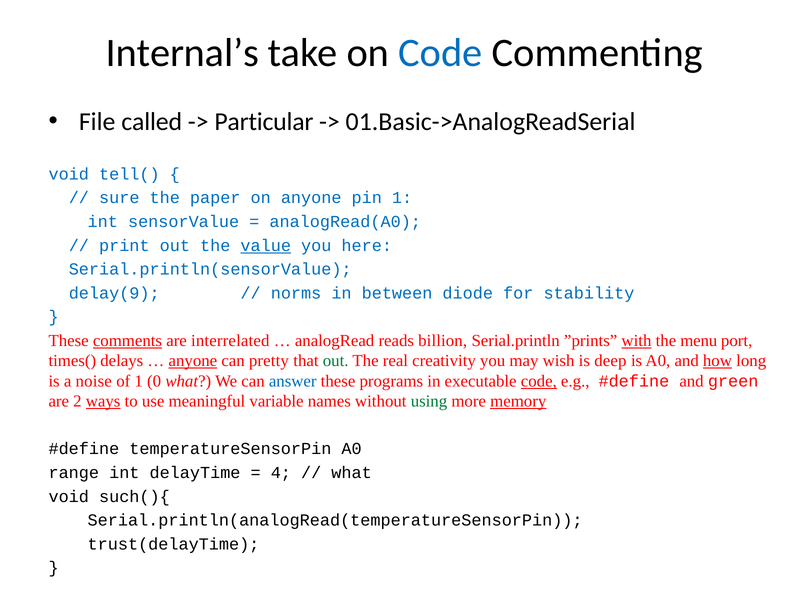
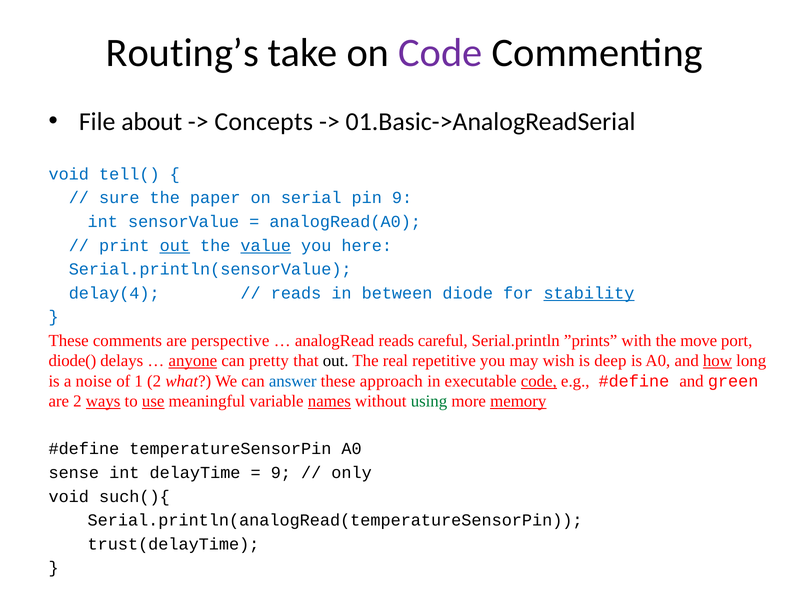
Internal’s: Internal’s -> Routing’s (182, 53)
Code colour: blue -> purple (440, 53)
called: called -> about (152, 122)
Particular: Particular -> Concepts (264, 122)
on anyone: anyone -> serial (311, 198)
pin 1: 1 -> 9 (402, 198)
out underline: none -> present (175, 246)
delay(9: delay(9 -> delay(4 (114, 293)
norms: norms -> reads (296, 293)
stability underline: none -> present (589, 293)
comments underline: present -> none (127, 341)
interrelated: interrelated -> perspective (230, 341)
billion: billion -> careful (443, 341)
with underline: present -> none (636, 341)
menu: menu -> move (699, 341)
times(: times( -> diode( (72, 361)
out colour: green -> black (336, 361)
creativity: creativity -> repetitive (444, 361)
1 0: 0 -> 2 (154, 382)
programs: programs -> approach (391, 382)
use underline: none -> present (153, 402)
names underline: none -> present (329, 402)
range: range -> sense (74, 473)
4: 4 -> 9 (281, 473)
what: what -> only (352, 473)
